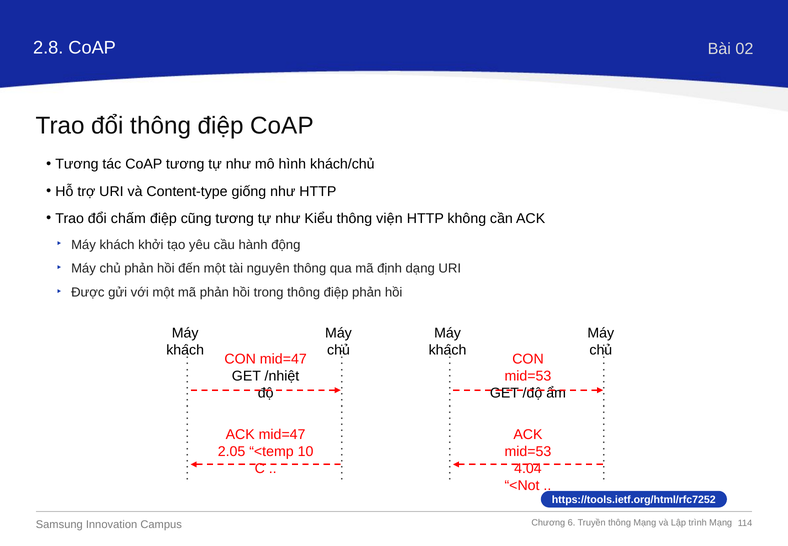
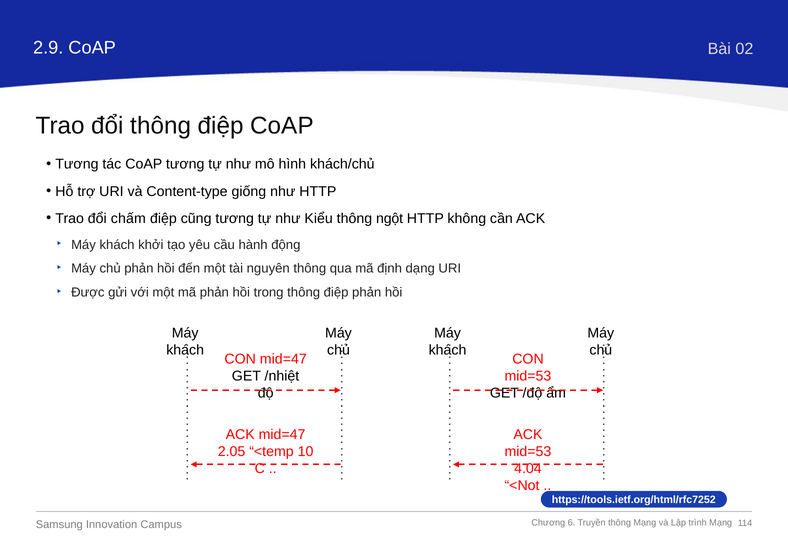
2.8: 2.8 -> 2.9 (48, 48)
viện: viện -> ngột (390, 218)
